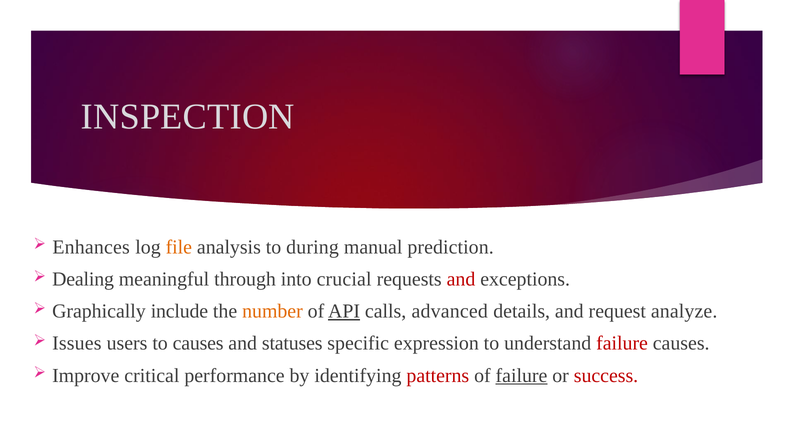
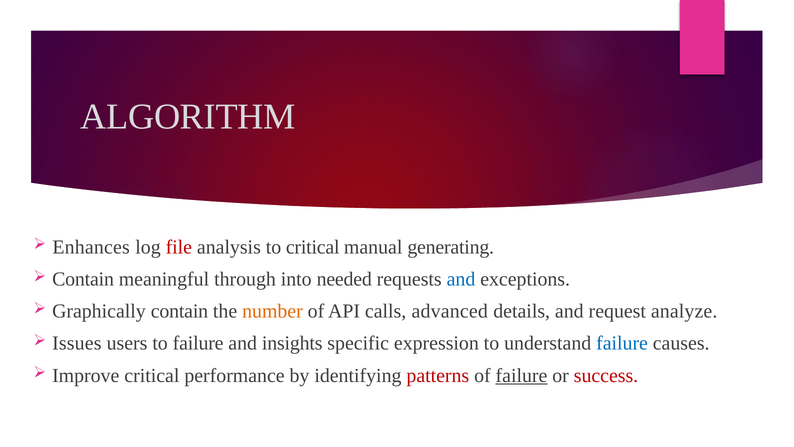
INSPECTION: INSPECTION -> ALGORITHM (188, 116)
file colour: orange -> red (179, 247)
to during: during -> critical (313, 247)
prediction: prediction -> generating (451, 247)
Dealing: Dealing -> Contain (83, 279)
crucial: crucial -> needed (344, 279)
and colour: red -> blue (461, 279)
Graphically include: include -> contain (179, 311)
API underline: present -> none (344, 311)
to causes: causes -> failure (198, 343)
statuses: statuses -> insights (292, 343)
failure colour: red -> blue (622, 343)
